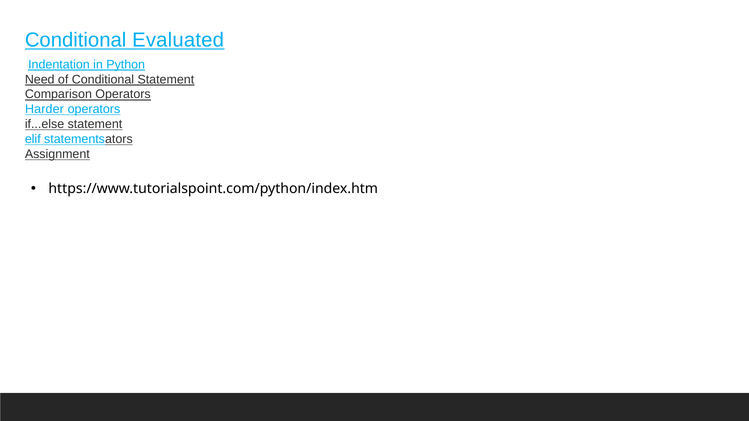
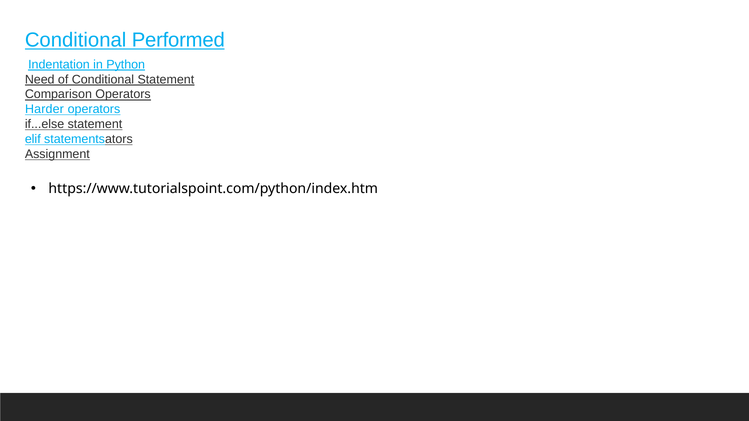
Evaluated: Evaluated -> Performed (178, 40)
